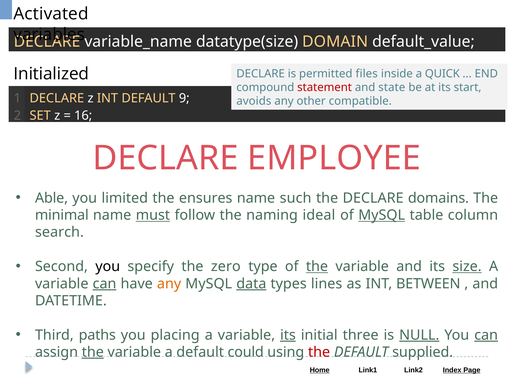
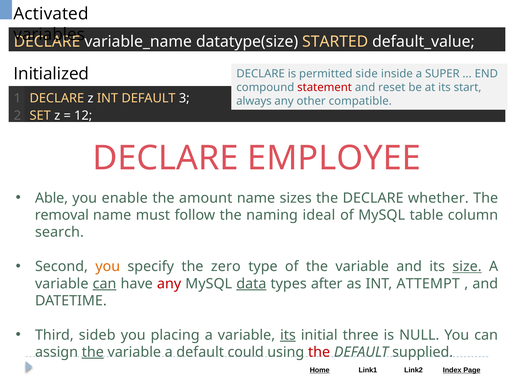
DOMAIN: DOMAIN -> STARTED (335, 42)
files: files -> side (367, 74)
QUICK: QUICK -> SUPER (442, 74)
state: state -> reset (392, 88)
9: 9 -> 3 (184, 98)
avoids: avoids -> always (254, 101)
16: 16 -> 12 (83, 116)
limited: limited -> enable (125, 198)
ensures: ensures -> amount (206, 198)
such: such -> sizes (296, 198)
domains: domains -> whether (438, 198)
minimal: minimal -> removal (62, 215)
must underline: present -> none (153, 215)
MySQL underline: present -> none (382, 215)
you colour: black -> orange (108, 267)
the underline: present -> none (317, 267)
any colour: orange -> red (169, 284)
lines: lines -> after (327, 284)
BETWEEN: BETWEEN -> ATTEMPT (428, 284)
paths: paths -> sideb (97, 335)
NULL underline: present -> none (419, 335)
can underline: present -> none (486, 335)
